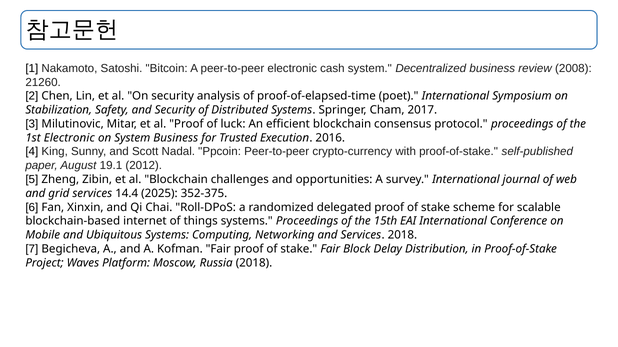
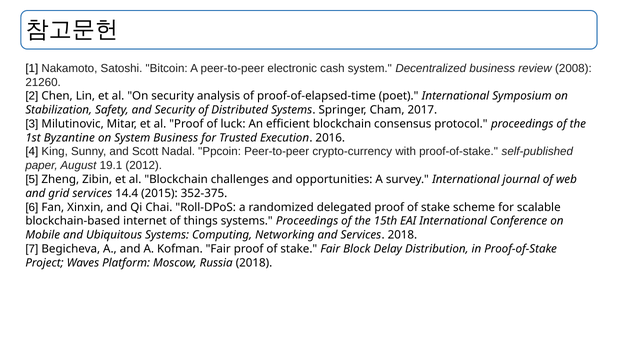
1st Electronic: Electronic -> Byzantine (69, 138)
2025: 2025 -> 2015 (159, 194)
